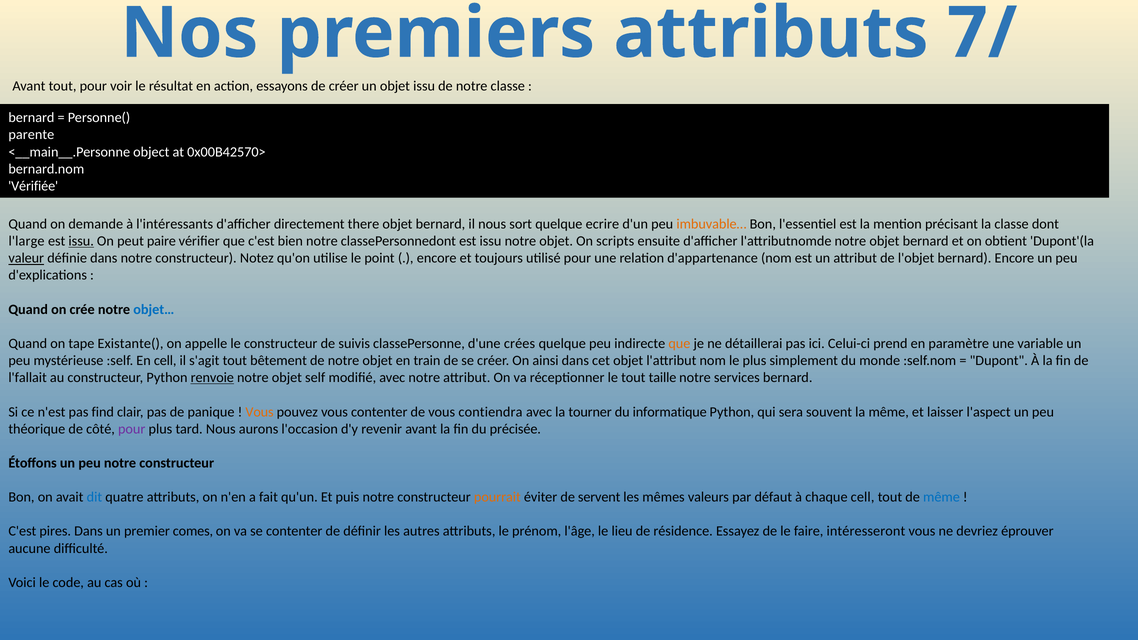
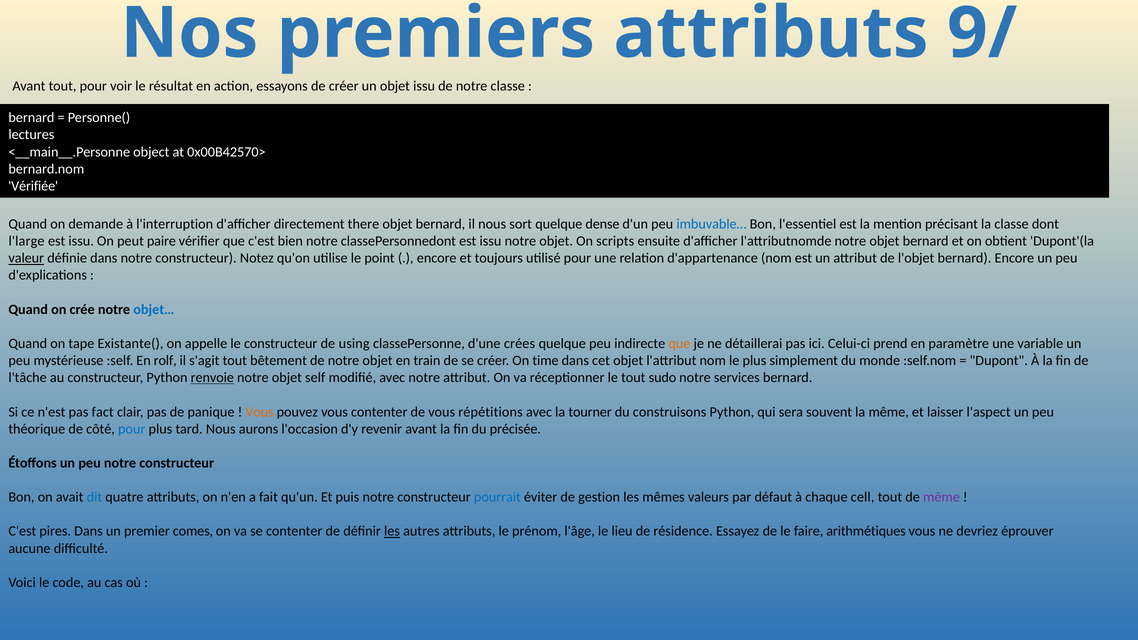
7/: 7/ -> 9/ (982, 33)
parente: parente -> lectures (31, 135)
l'intéressants: l'intéressants -> l'interruption (175, 224)
ecrire: ecrire -> dense (603, 224)
imbuvable… colour: orange -> blue (711, 224)
issu underline: present -> none (81, 241)
suivis: suivis -> using (354, 344)
En cell: cell -> rolf (165, 361)
ainsi: ainsi -> time (546, 361)
l'fallait: l'fallait -> l'tâche (28, 378)
taille: taille -> sudo (662, 378)
find: find -> fact (103, 412)
contiendra: contiendra -> répétitions (490, 412)
informatique: informatique -> construisons (670, 412)
pour colour: purple -> blue (132, 429)
pourrait colour: orange -> blue (497, 497)
servent: servent -> gestion (599, 497)
même colour: blue -> purple (941, 497)
les underline: none -> present (392, 531)
intéresseront: intéresseront -> arithmétiques (866, 531)
